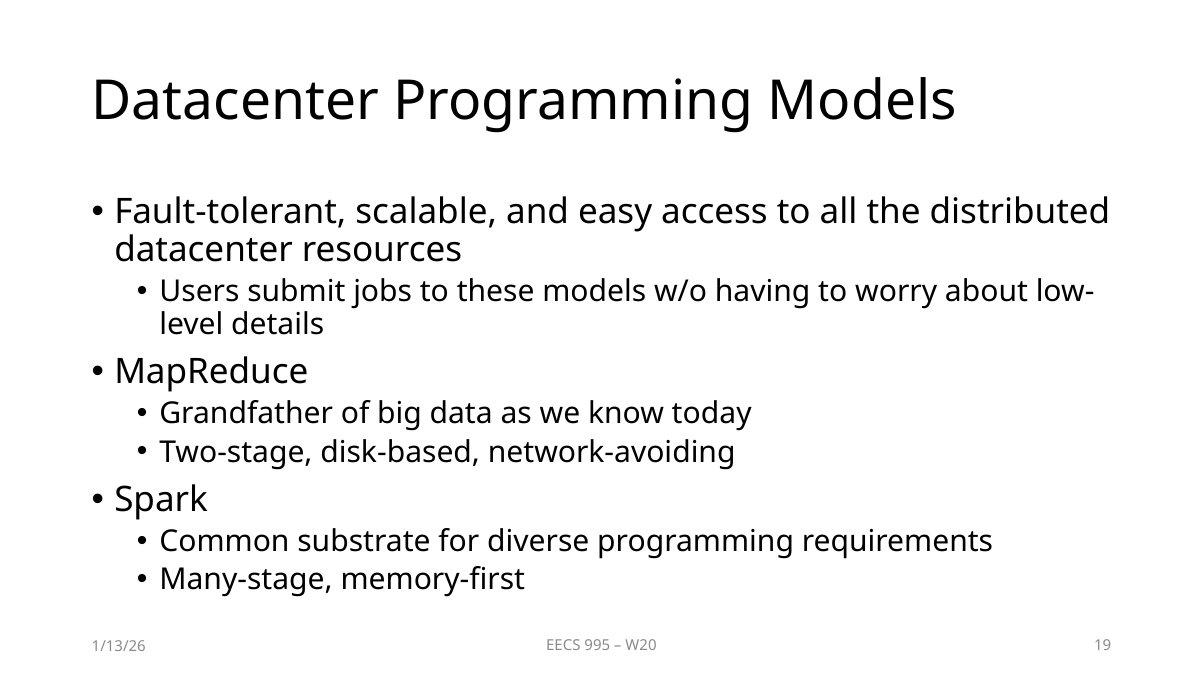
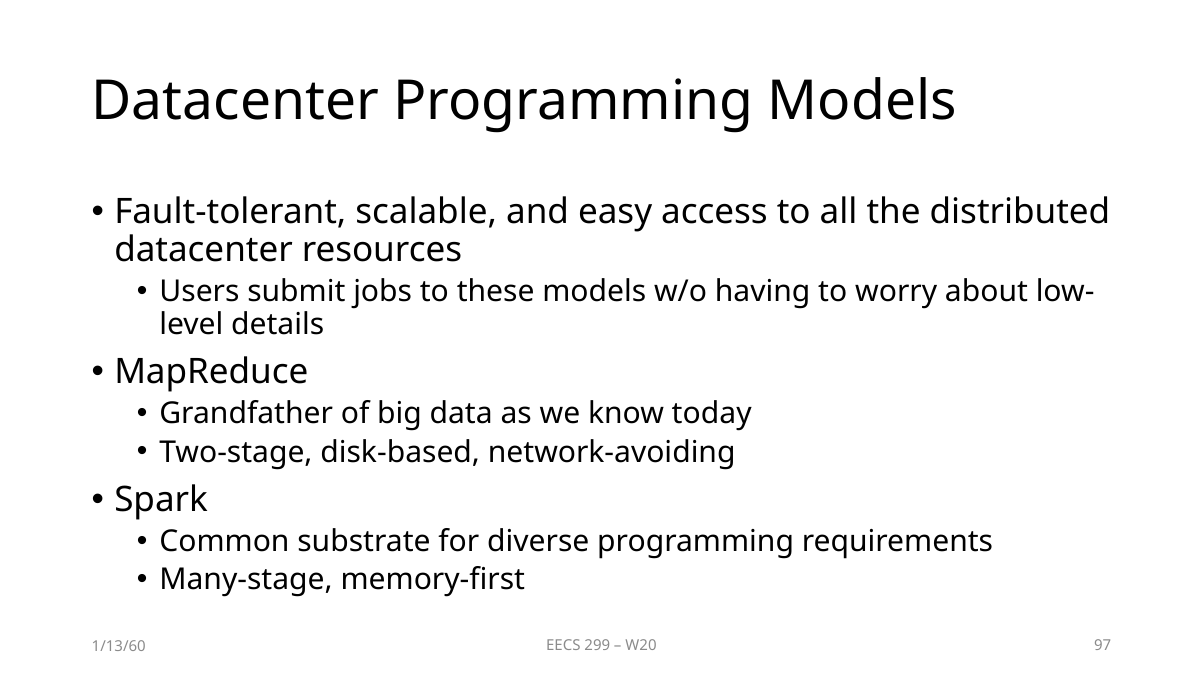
995: 995 -> 299 (597, 645)
19: 19 -> 97 (1103, 645)
1/13/26: 1/13/26 -> 1/13/60 (119, 646)
